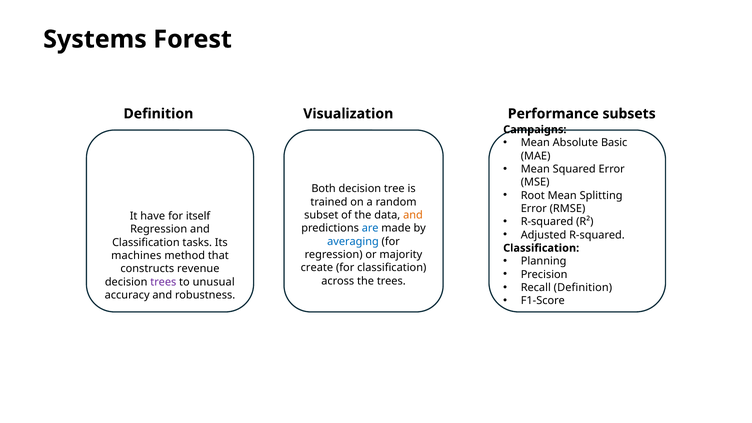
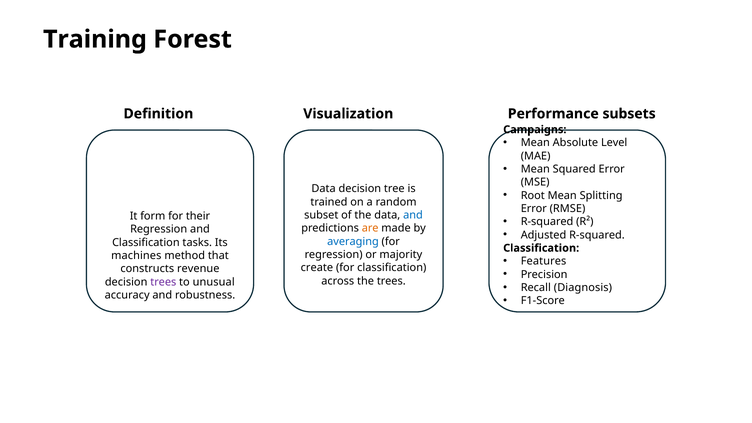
Systems: Systems -> Training (95, 39)
Basic: Basic -> Level (614, 143)
Both: Both -> Data (324, 189)
and colour: orange -> blue (413, 215)
have: have -> form (153, 216)
itself: itself -> their (198, 216)
are colour: blue -> orange (370, 228)
Planning: Planning -> Features (544, 261)
Recall Definition: Definition -> Diagnosis (583, 288)
